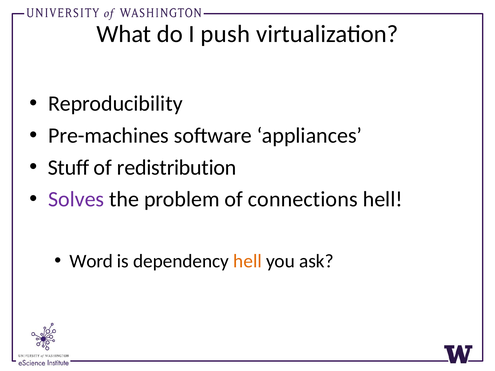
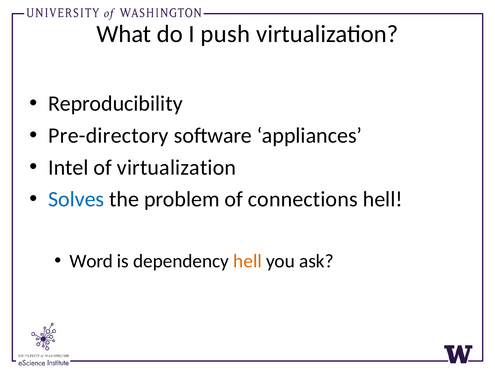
Pre-machines: Pre-machines -> Pre-directory (108, 136)
Stuff: Stuff -> Intel (68, 168)
of redistribution: redistribution -> virtualization (177, 168)
Solves colour: purple -> blue (76, 200)
